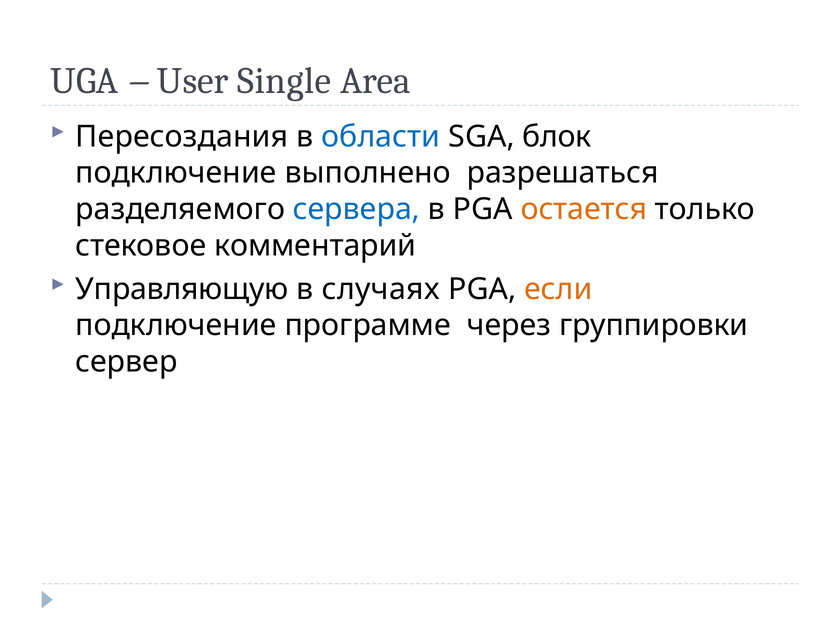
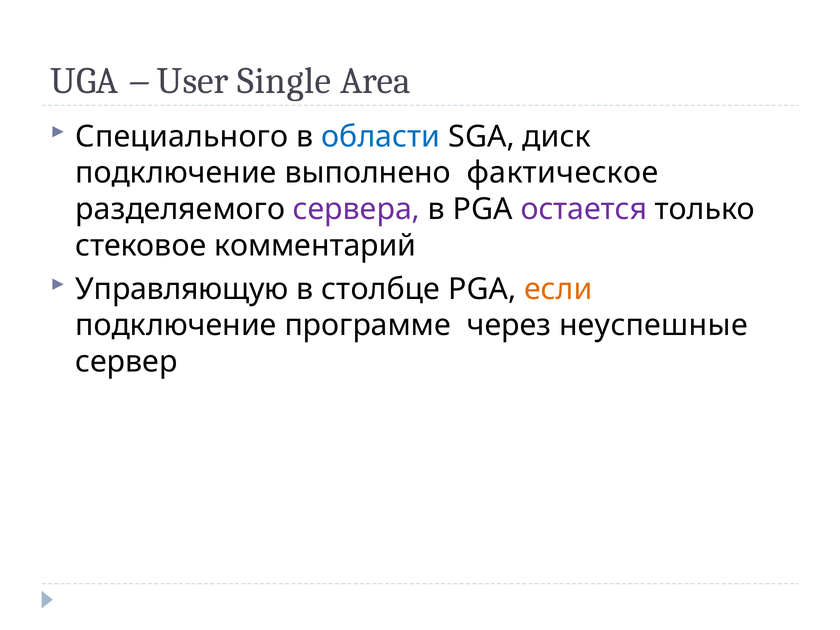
Пересоздания: Пересоздания -> Специального (182, 137)
блок: блок -> диск (557, 137)
разрешаться: разрешаться -> фактическое (563, 173)
сервера colour: blue -> purple (356, 209)
остается colour: orange -> purple (584, 209)
случаях: случаях -> столбце (381, 289)
группировки: группировки -> неуспешные (653, 325)
